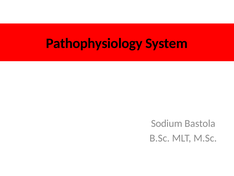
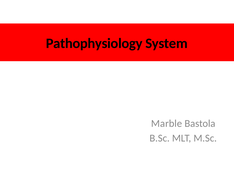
Sodium: Sodium -> Marble (167, 123)
